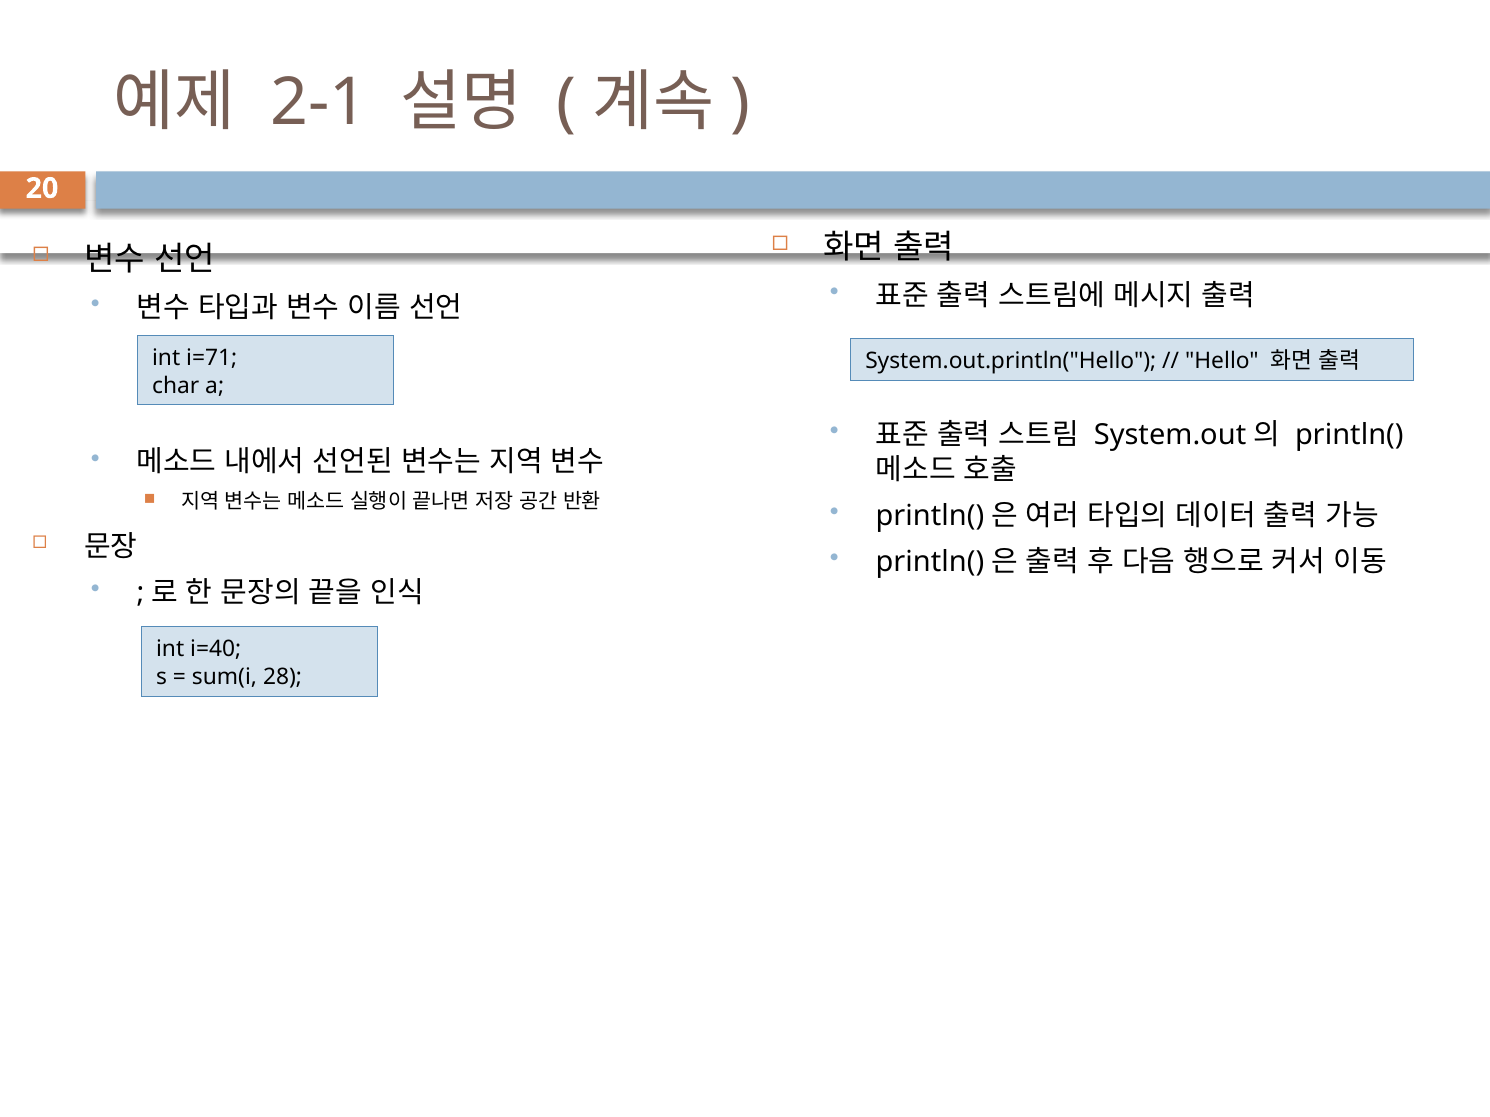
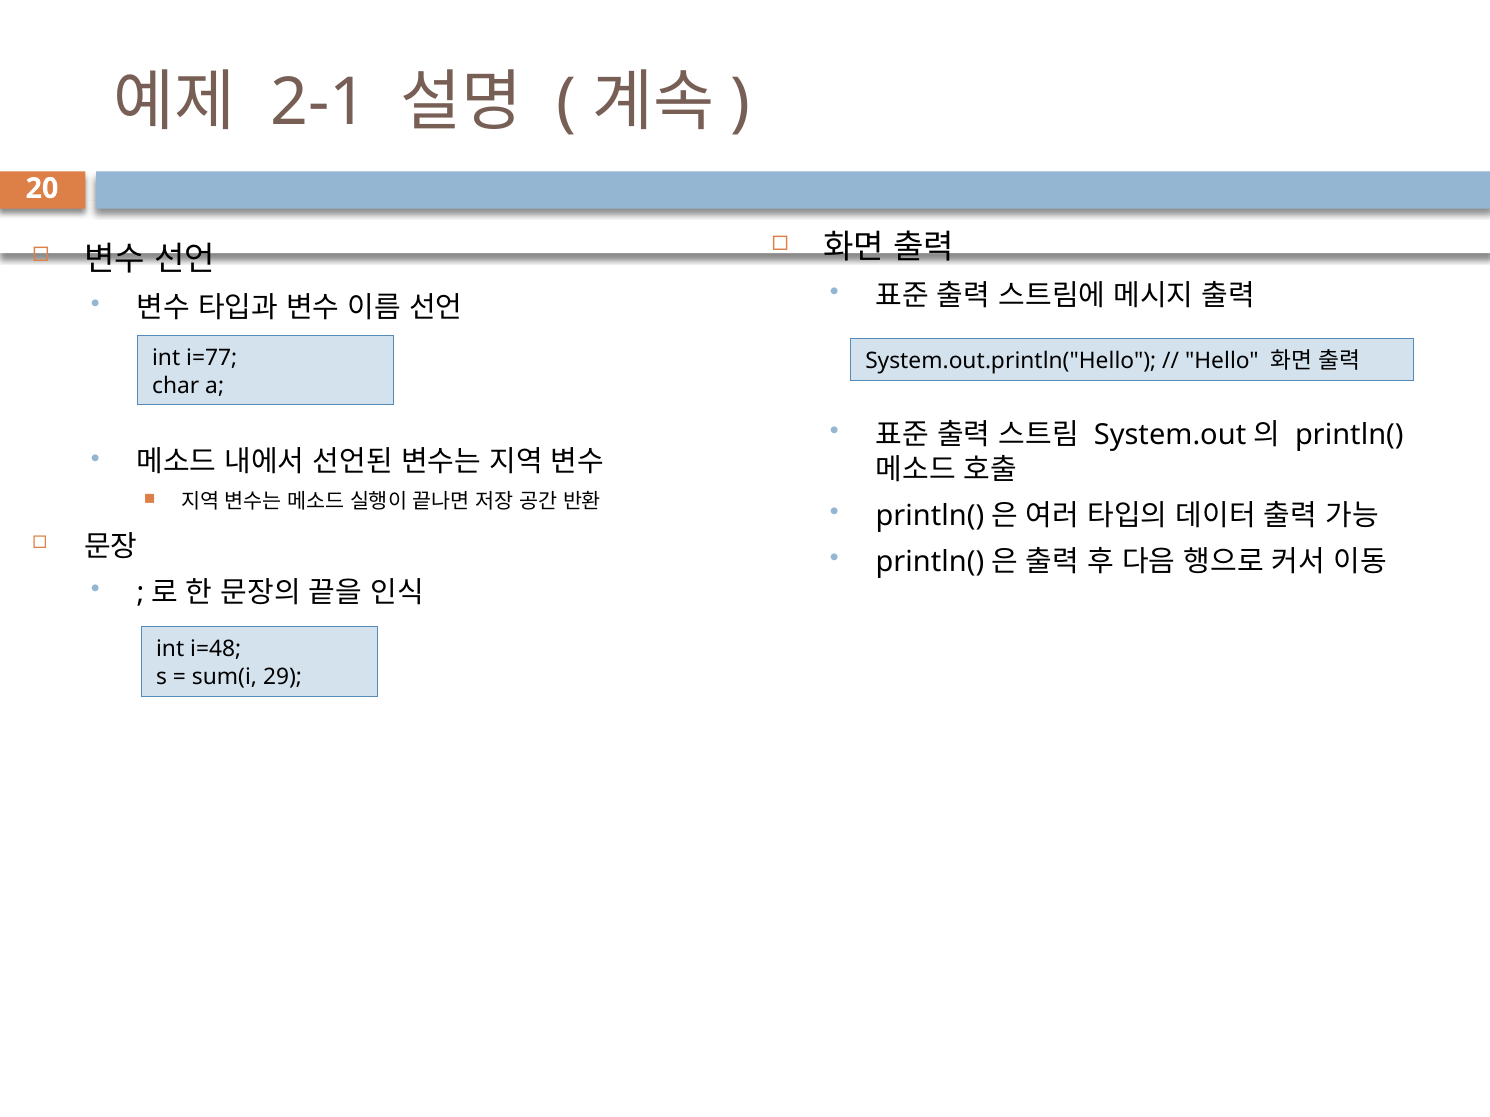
i=71: i=71 -> i=77 (212, 358)
i=40: i=40 -> i=48 (216, 650)
28: 28 -> 29 (283, 677)
